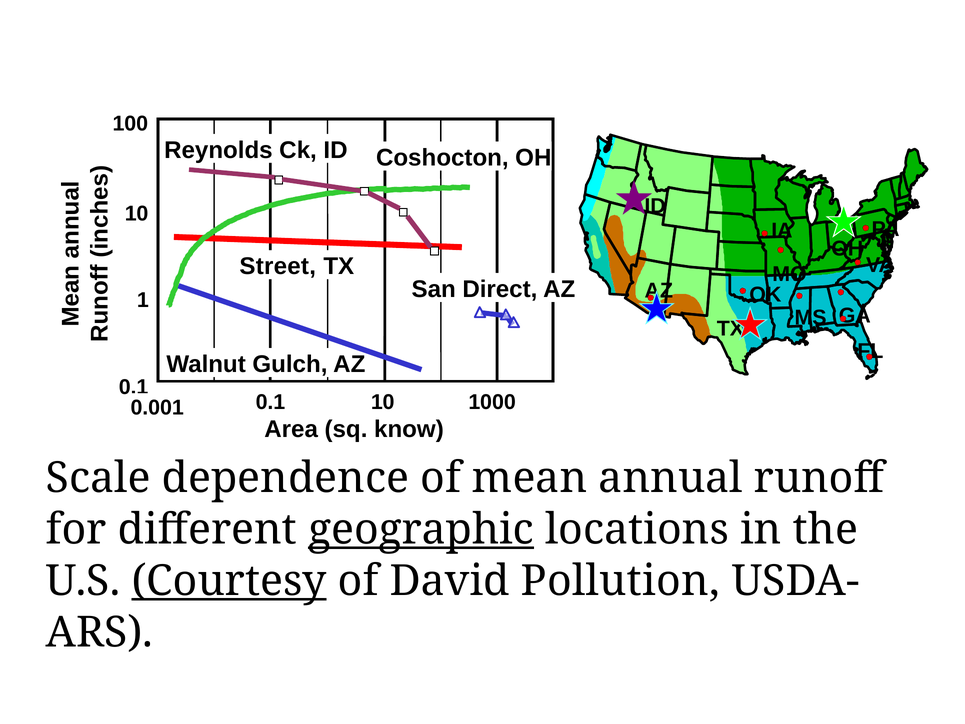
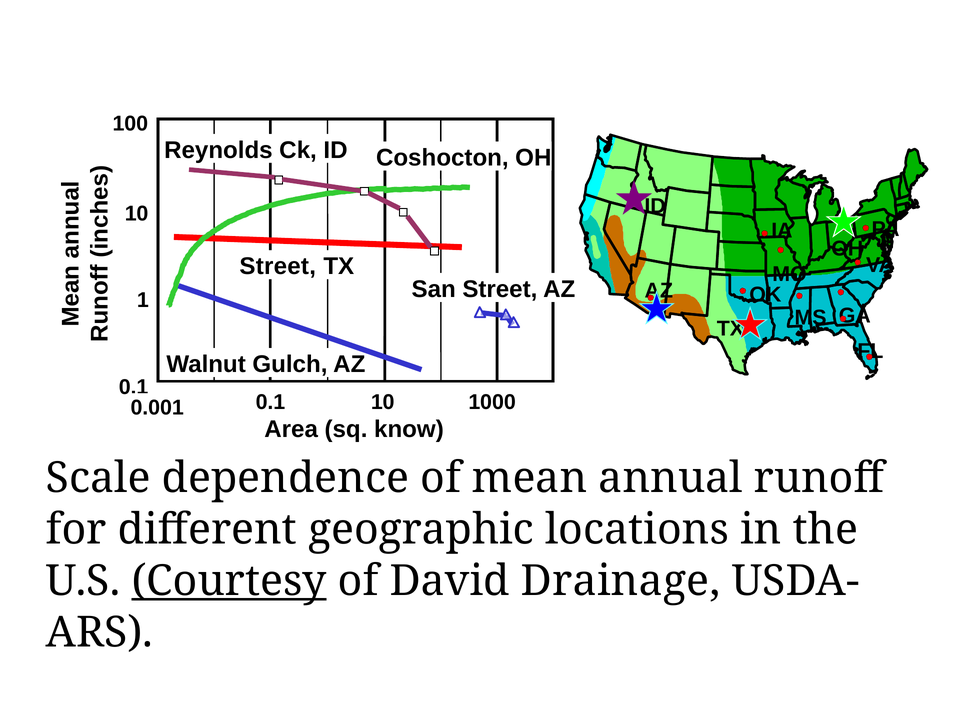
San Direct: Direct -> Street (500, 289)
geographic underline: present -> none (421, 529)
Pollution: Pollution -> Drainage (621, 581)
